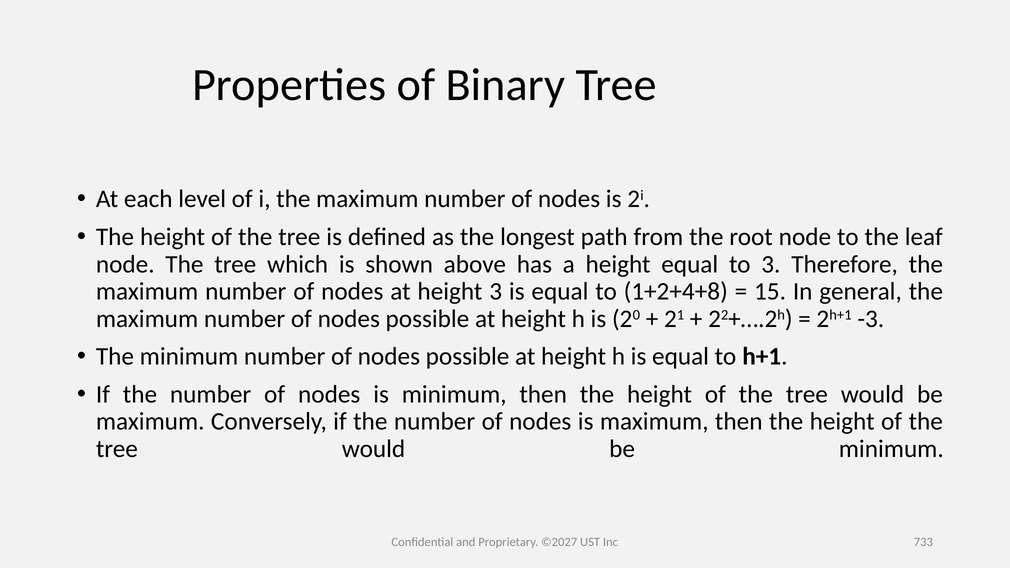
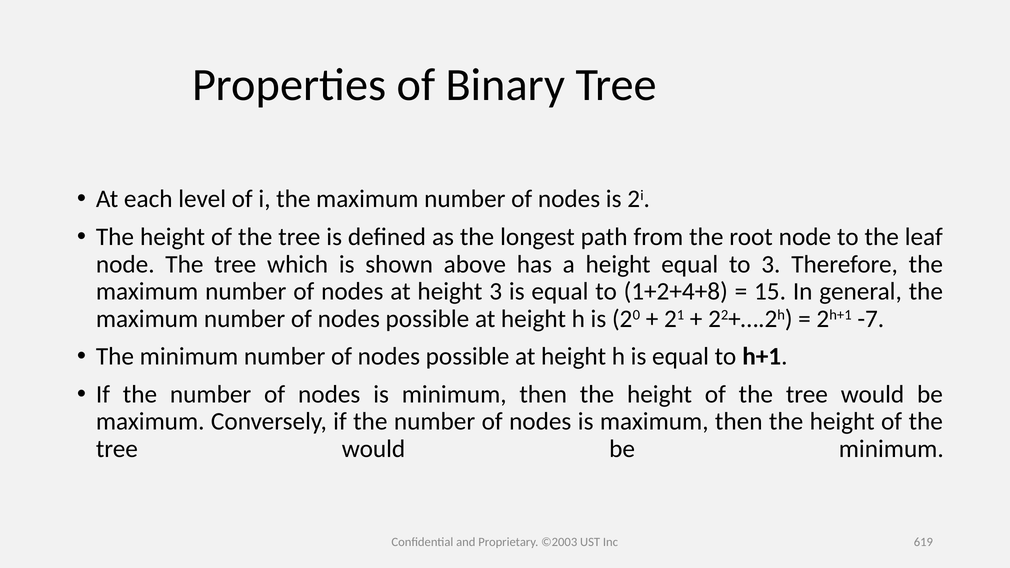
-3: -3 -> -7 (871, 319)
©2027: ©2027 -> ©2003 (559, 542)
733: 733 -> 619 (923, 542)
